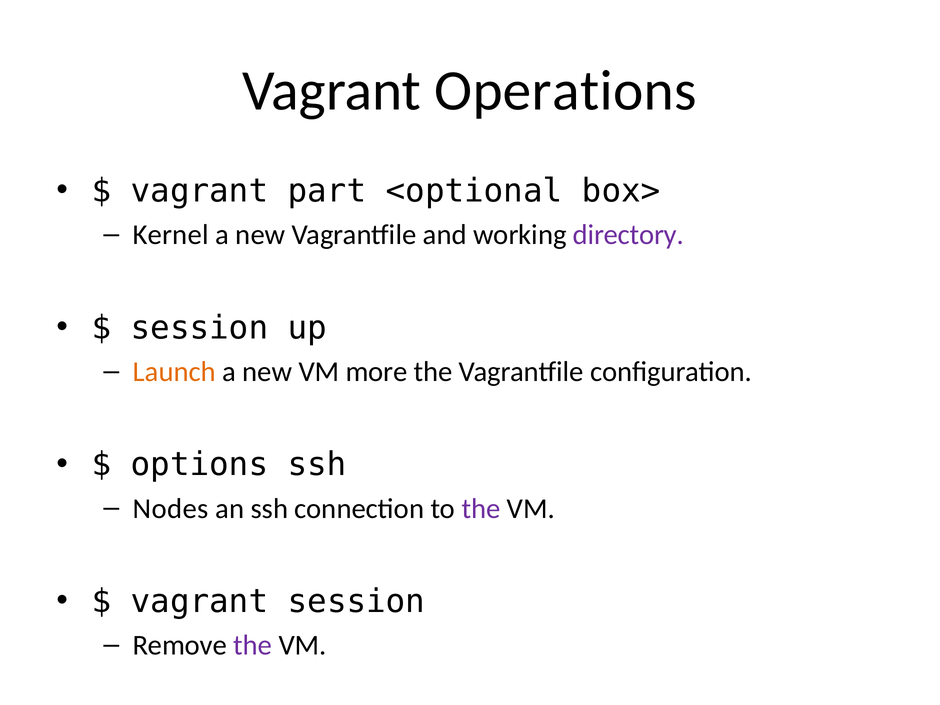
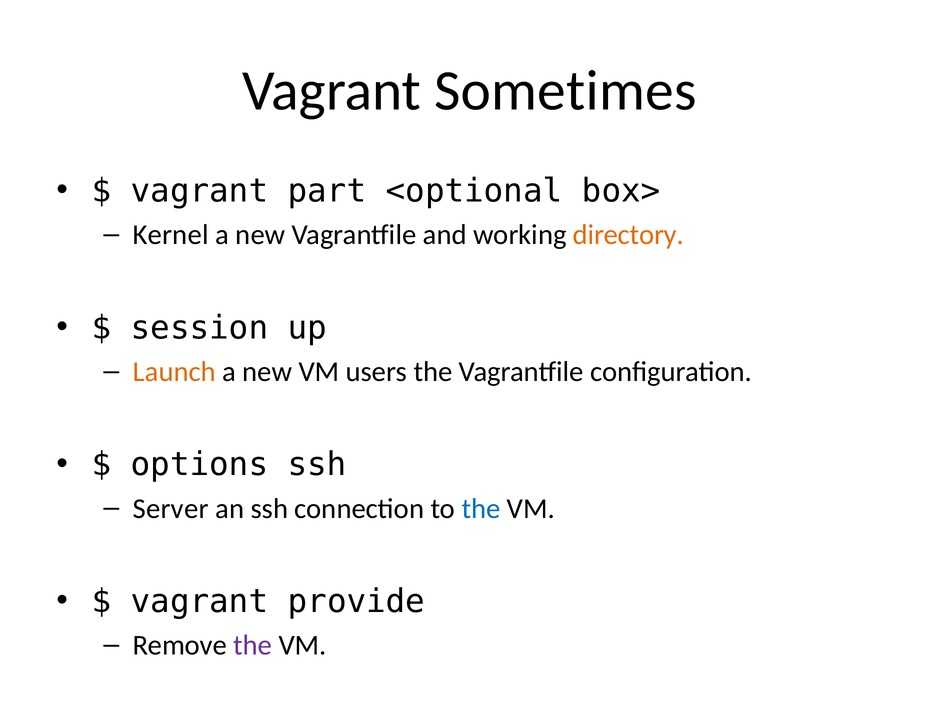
Operations: Operations -> Sometimes (565, 91)
directory colour: purple -> orange (628, 235)
more: more -> users (376, 372)
Nodes: Nodes -> Server (171, 509)
the colour: purple -> blue (481, 509)
vagrant session: session -> provide (356, 602)
